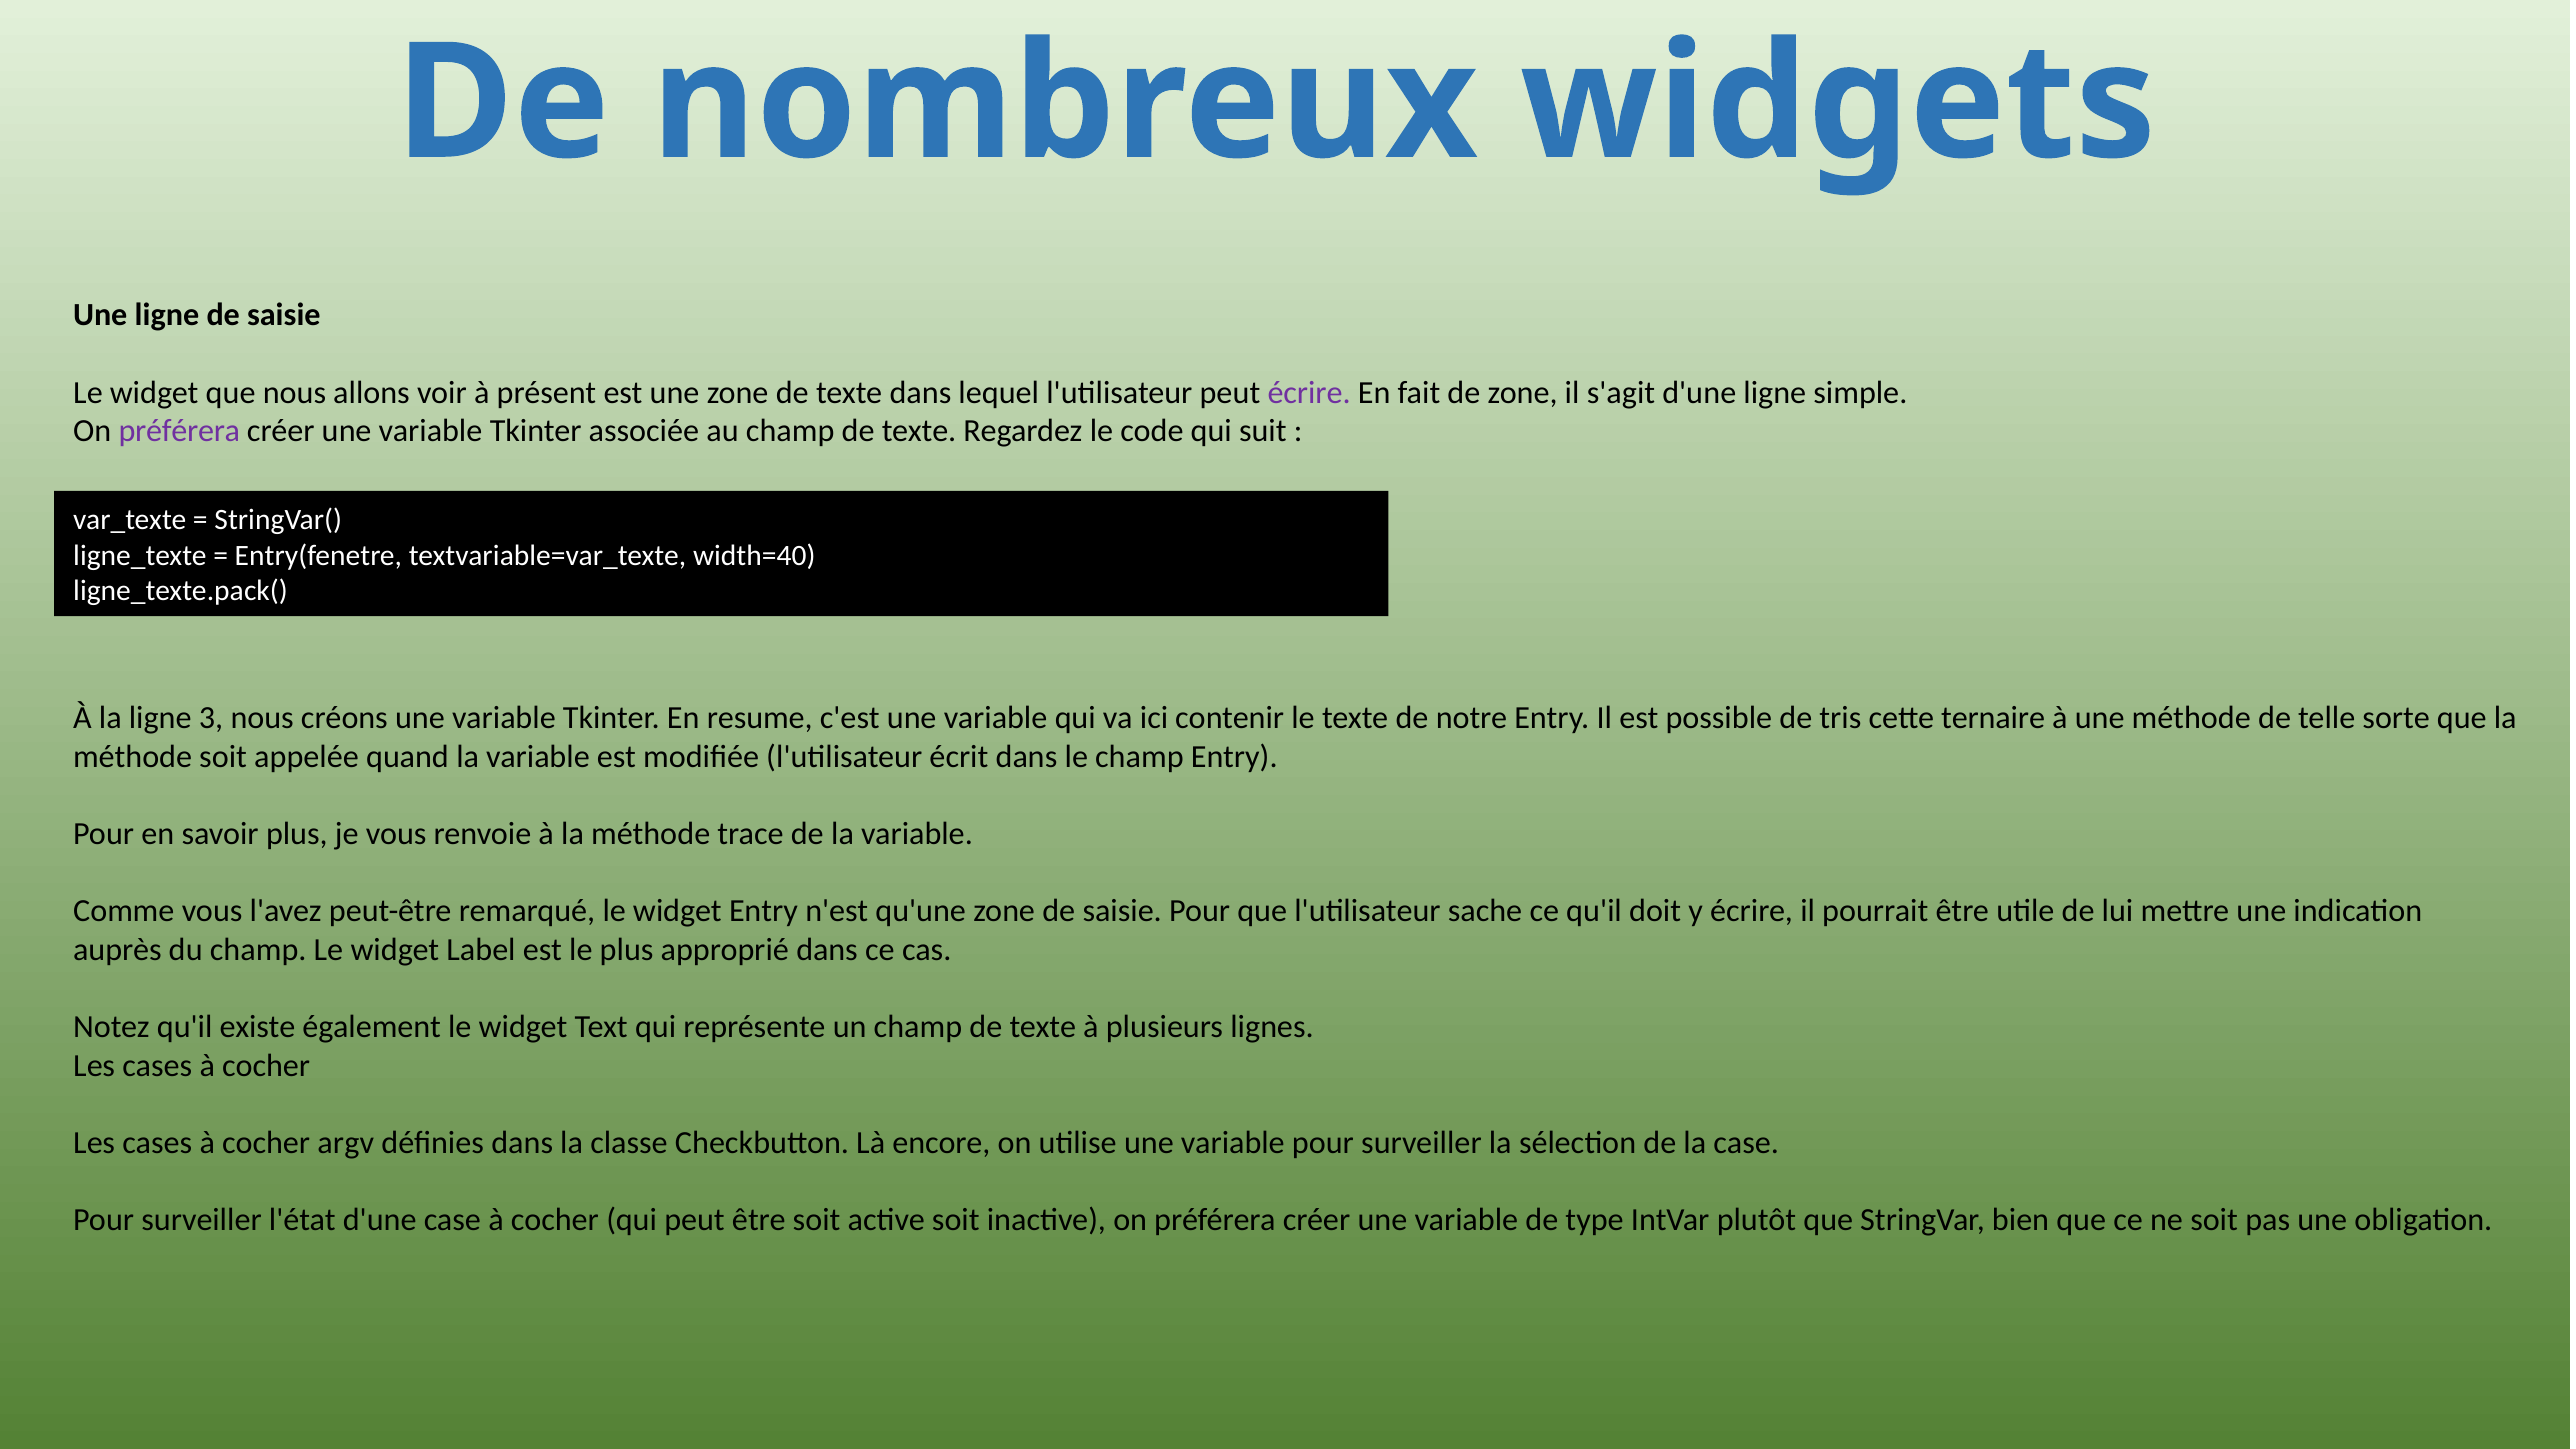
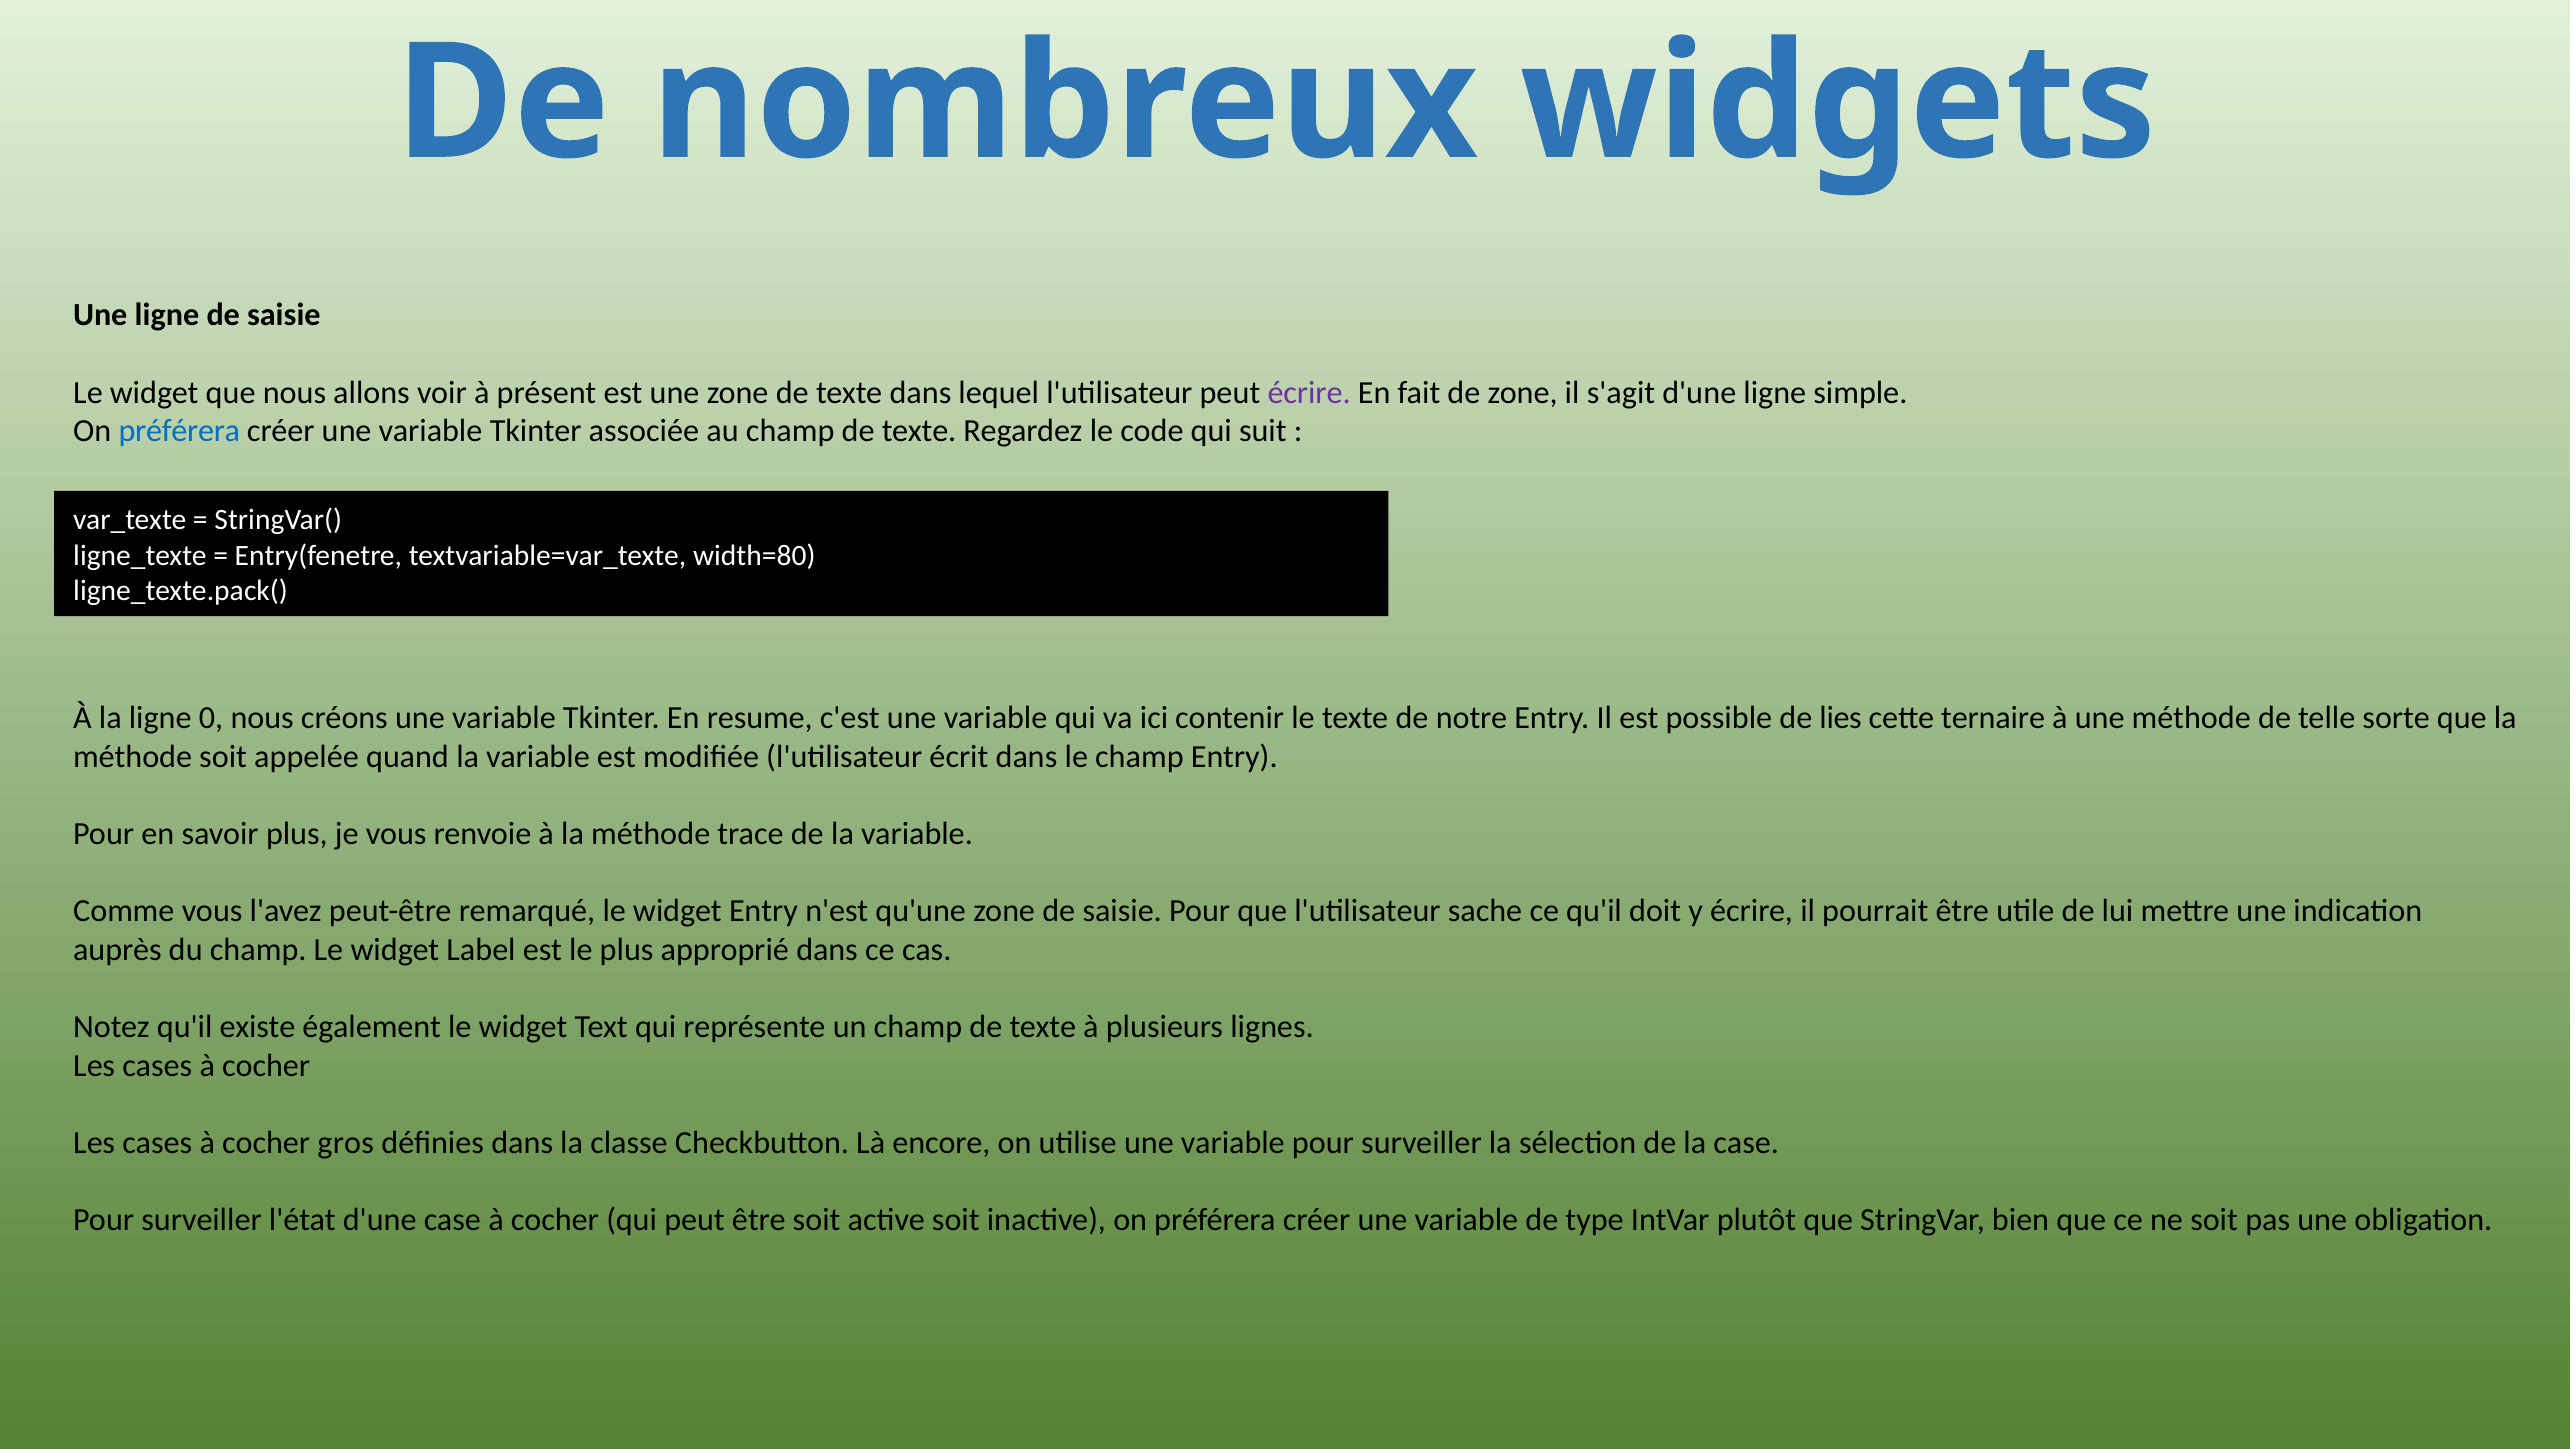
préférera colour: purple -> blue (179, 431)
width=40: width=40 -> width=80 (754, 555)
3: 3 -> 0 (211, 718)
tris: tris -> lies (1841, 718)
argv: argv -> gros (346, 1143)
